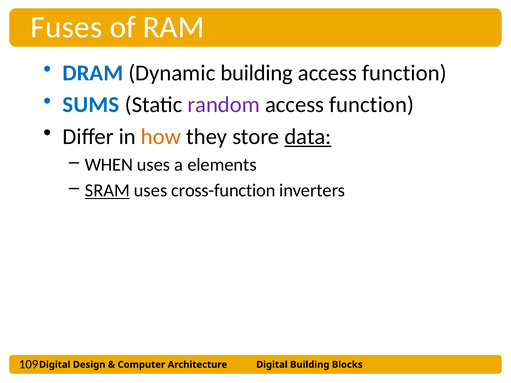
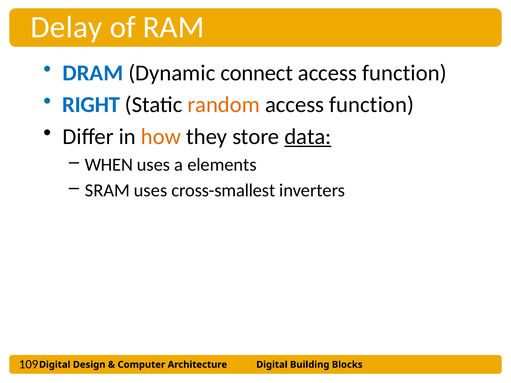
Fuses: Fuses -> Delay (66, 27)
Dynamic building: building -> connect (257, 73)
SUMS: SUMS -> RIGHT (91, 105)
random colour: purple -> orange (224, 105)
SRAM underline: present -> none (107, 191)
cross-function: cross-function -> cross-smallest (223, 191)
